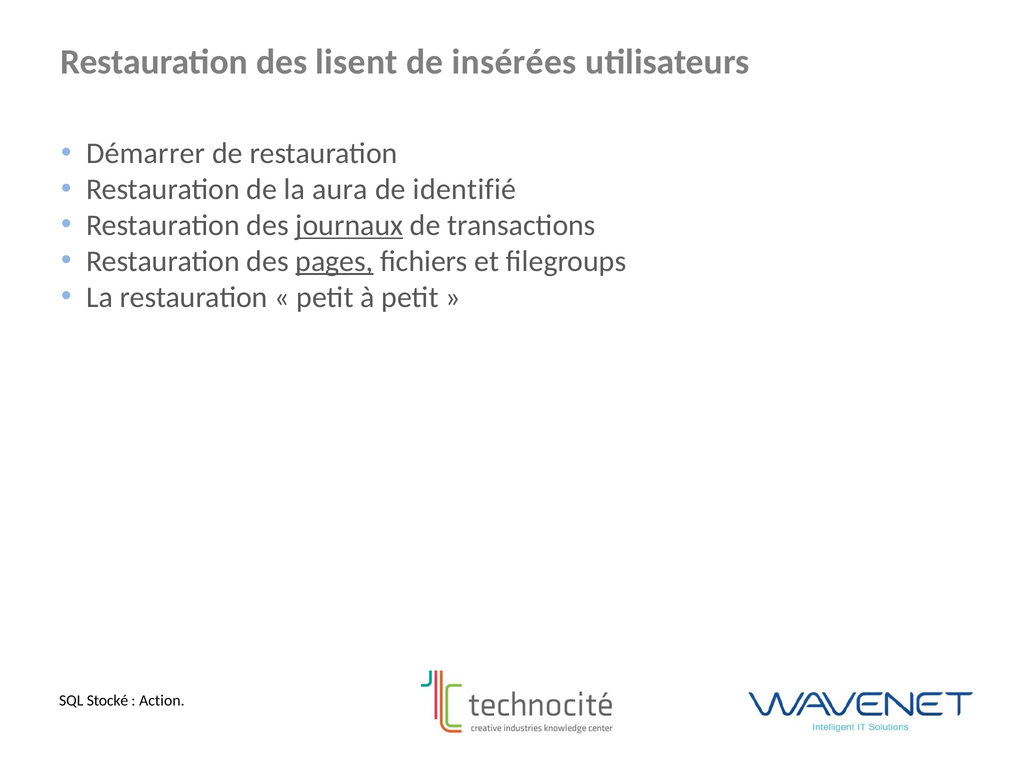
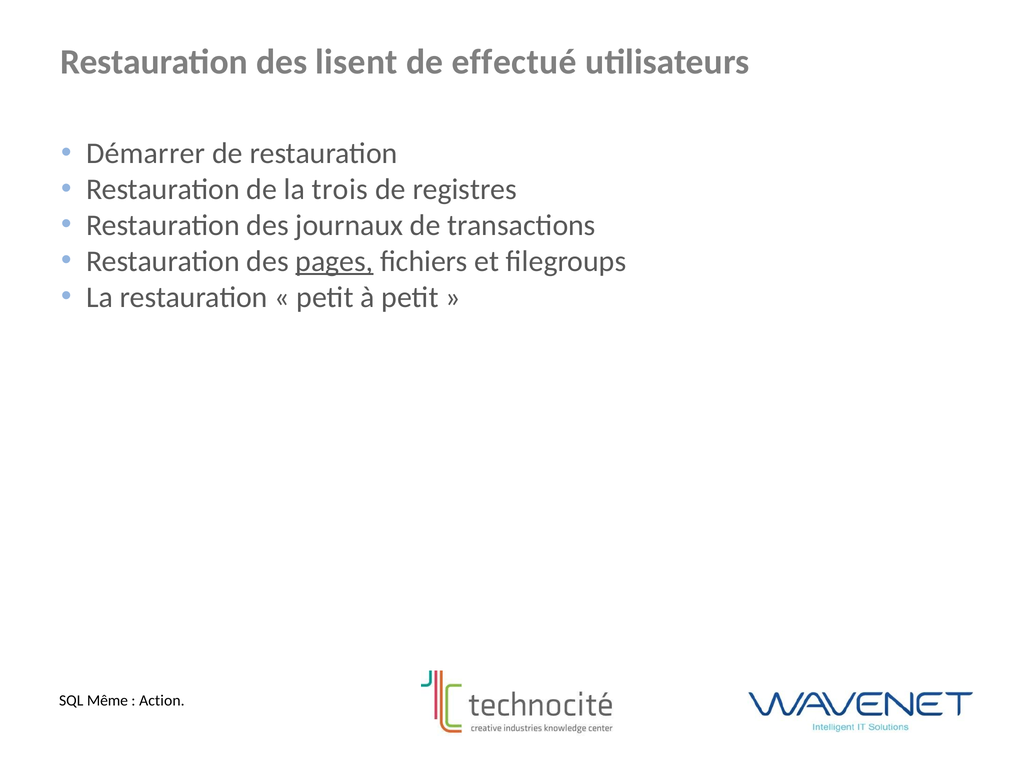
insérées: insérées -> effectué (514, 62)
aura: aura -> trois (340, 189)
identifié: identifié -> registres (465, 189)
journaux underline: present -> none (349, 225)
Stocké: Stocké -> Même (107, 700)
